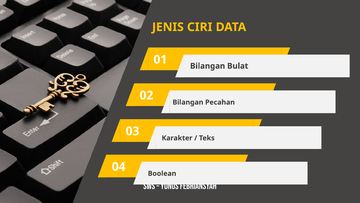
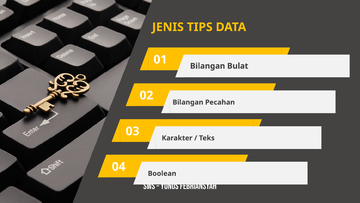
CIRI: CIRI -> TIPS (200, 27)
